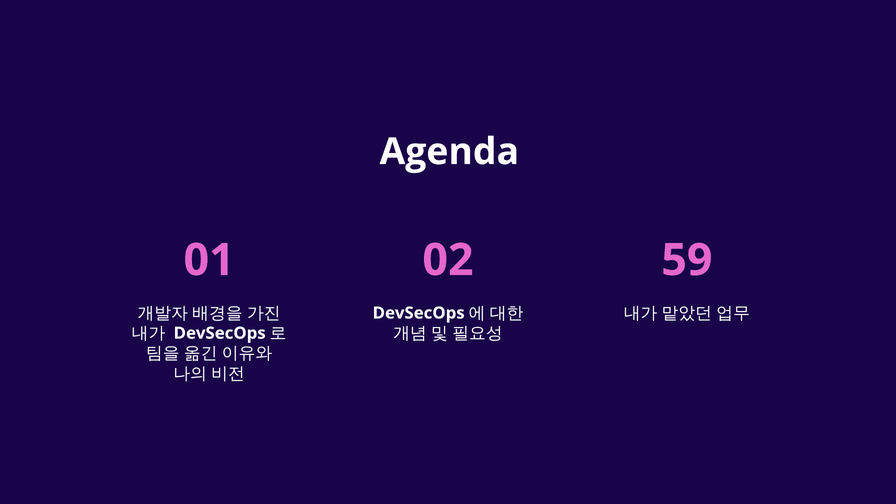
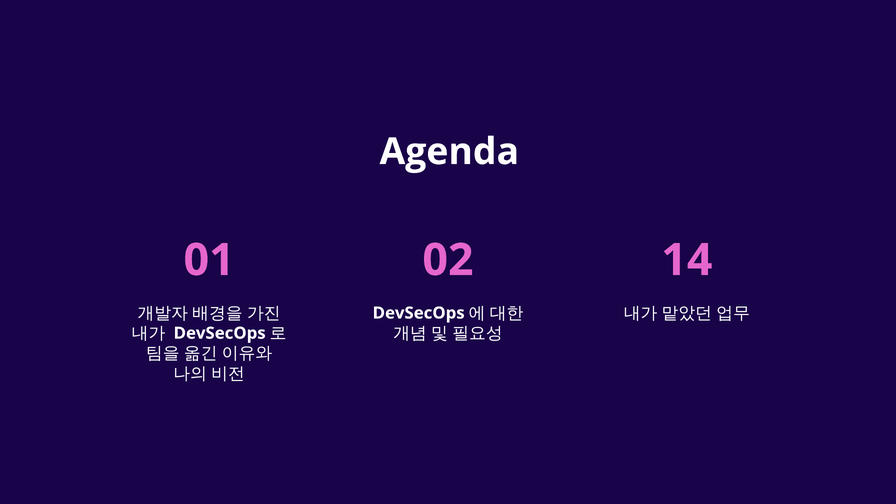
59: 59 -> 14 (687, 260)
